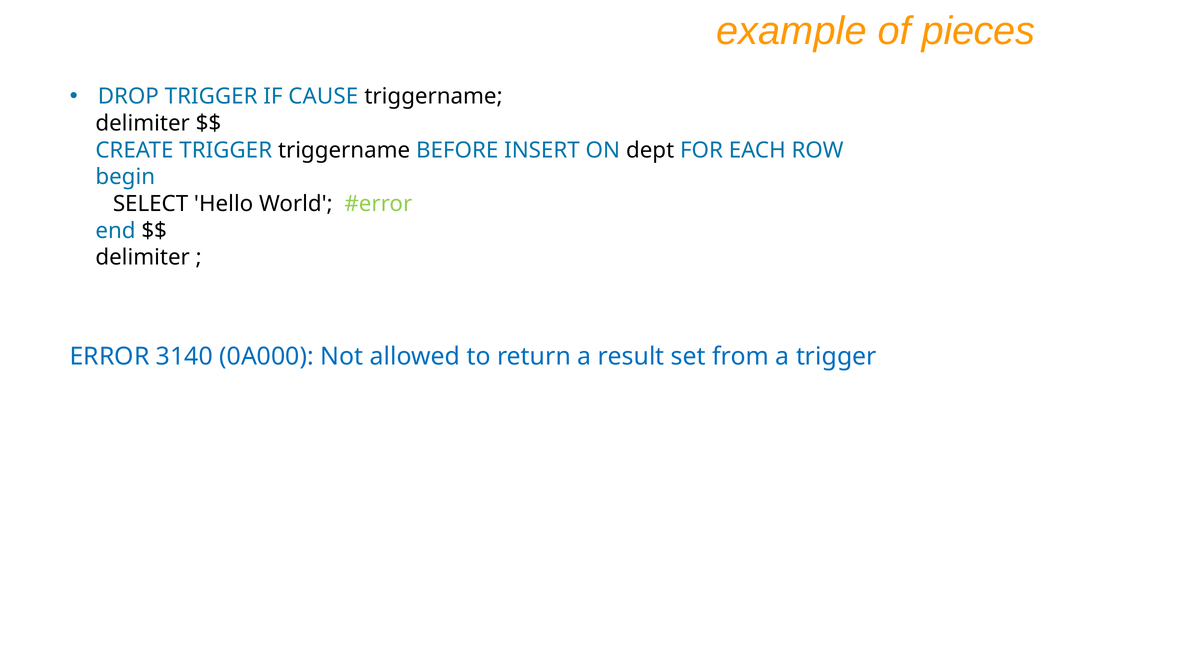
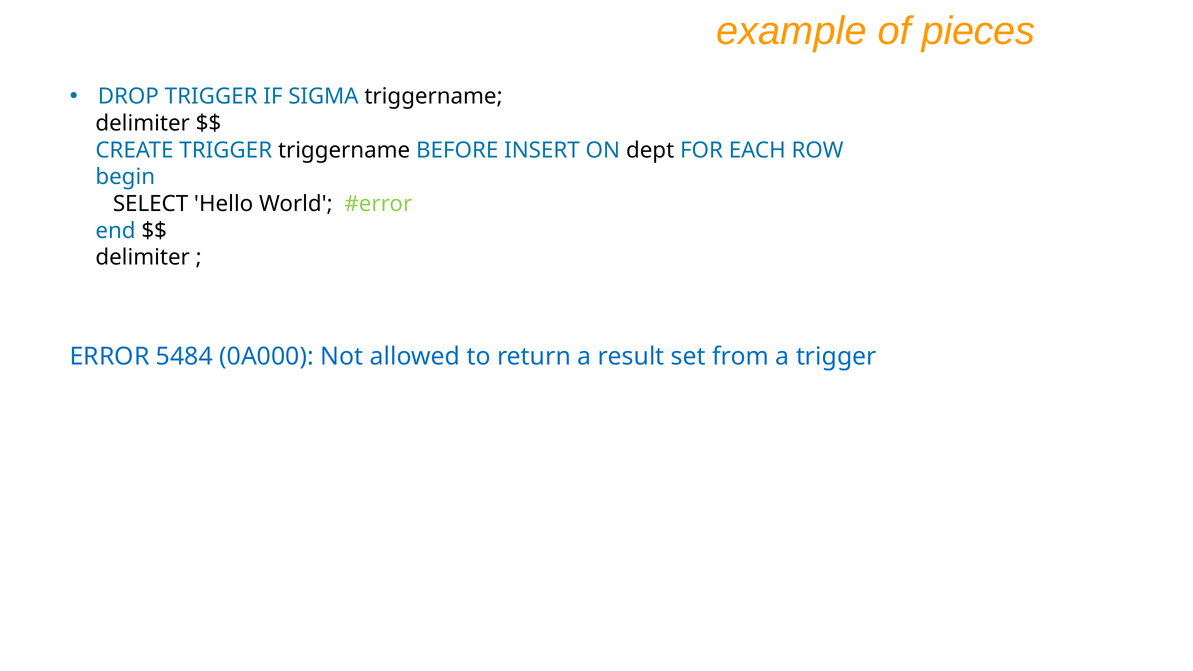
CAUSE: CAUSE -> SIGMA (323, 96)
3140: 3140 -> 5484 (184, 357)
